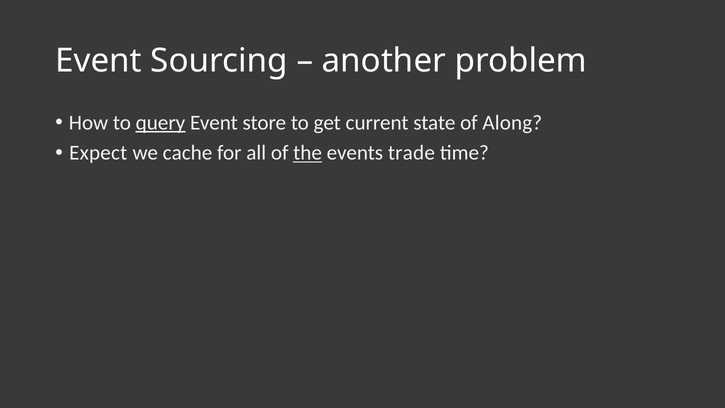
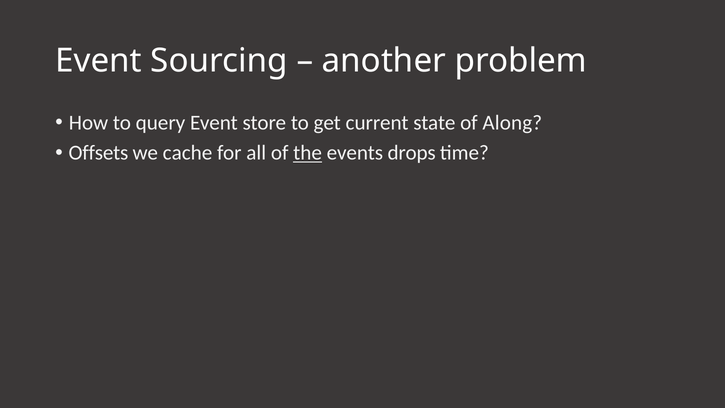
query underline: present -> none (160, 123)
Expect: Expect -> Offsets (98, 153)
trade: trade -> drops (412, 153)
